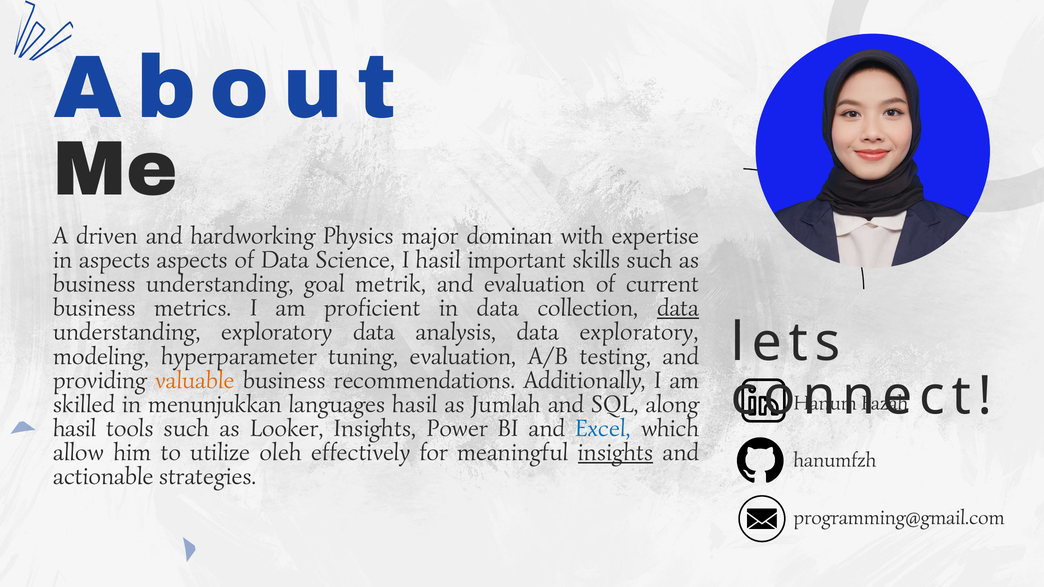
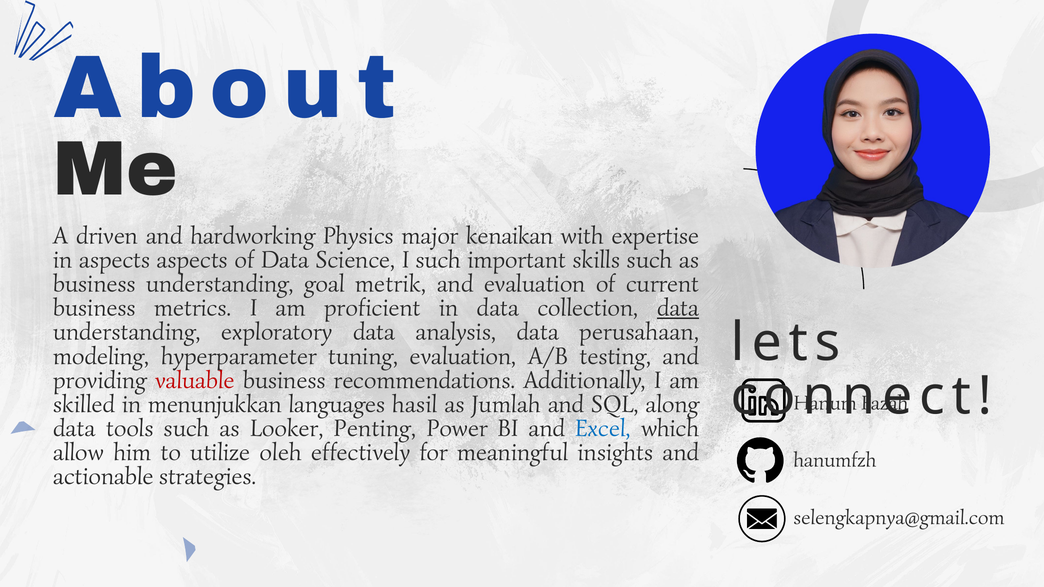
dominan: dominan -> kenaikan (510, 236)
I hasil: hasil -> such (438, 260)
data exploratory: exploratory -> perusahaan (639, 332)
valuable colour: orange -> red (195, 380)
hasil: hasil -> data (75, 429)
Looker Insights: Insights -> Penting (375, 429)
insights underline: present -> none (616, 453)
programming@gmail.com: programming@gmail.com -> selengkapnya@gmail.com (899, 518)
